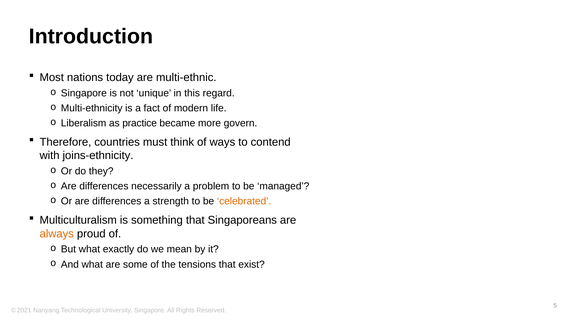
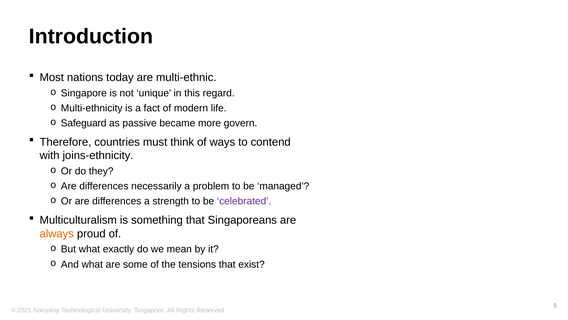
Liberalism: Liberalism -> Safeguard (84, 123)
practice: practice -> passive (140, 123)
celebrated colour: orange -> purple (244, 201)
